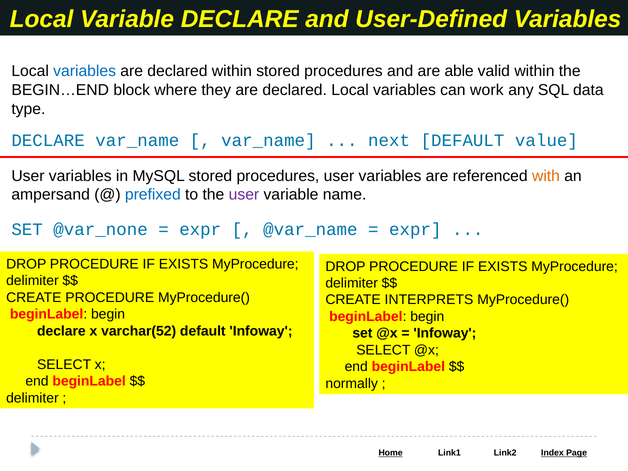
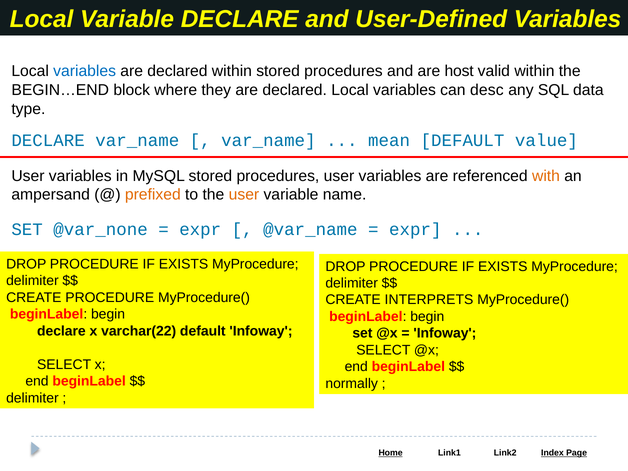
able: able -> host (459, 71)
work: work -> desc (487, 90)
next: next -> mean (389, 140)
prefixed colour: blue -> orange (153, 195)
user colour: purple -> orange (244, 195)
varchar(52: varchar(52 -> varchar(22 (139, 331)
